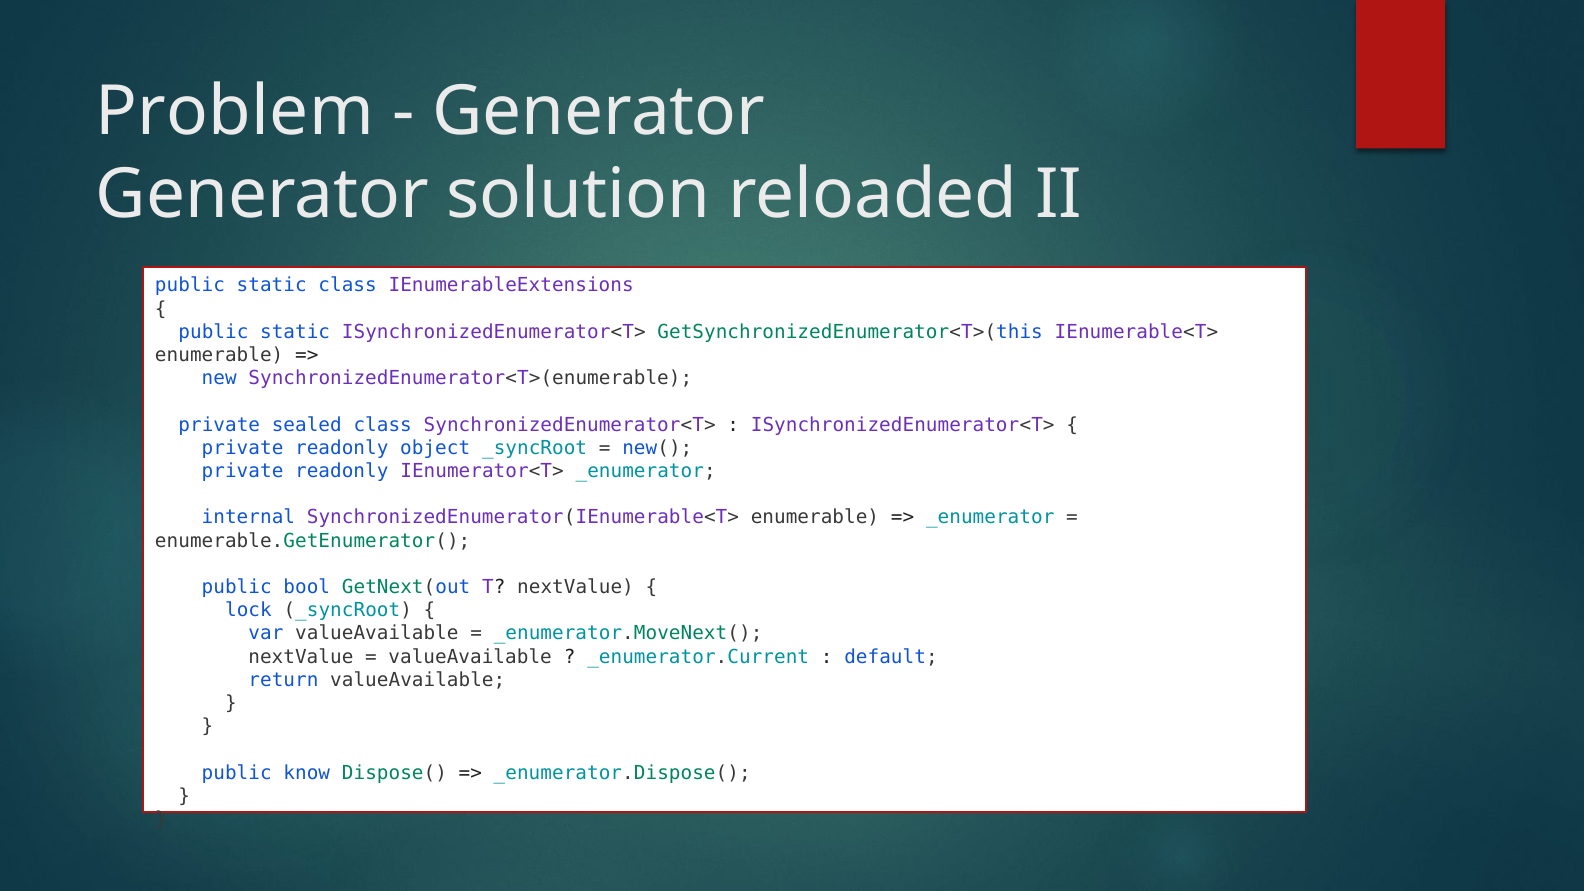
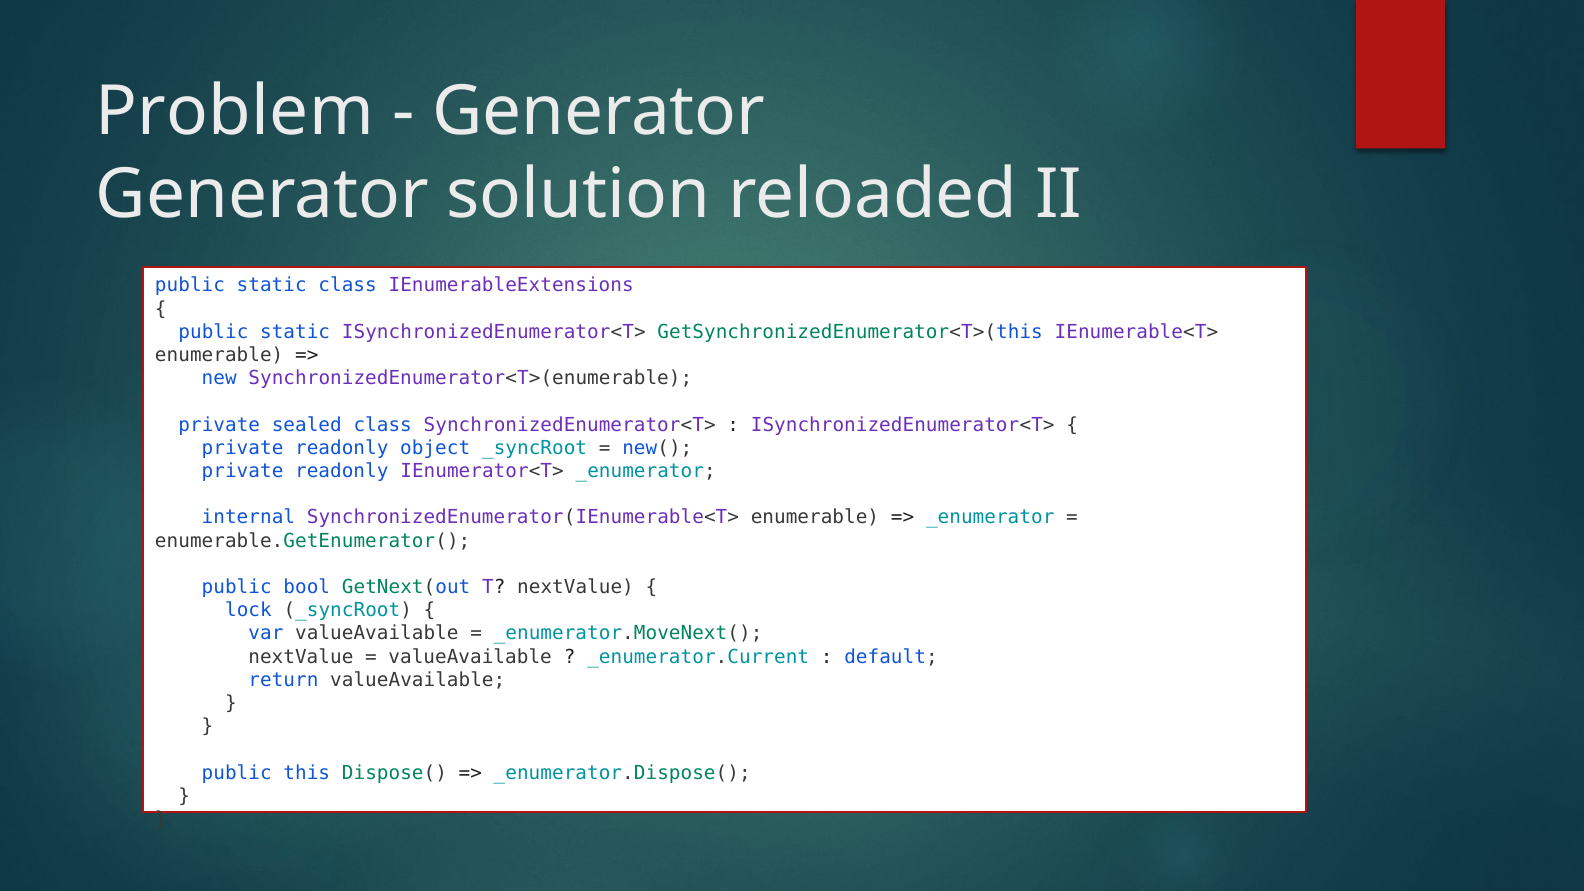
know: know -> this (307, 773)
